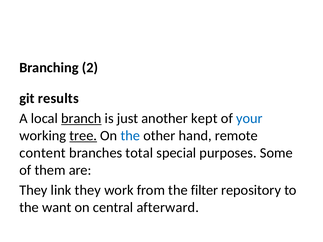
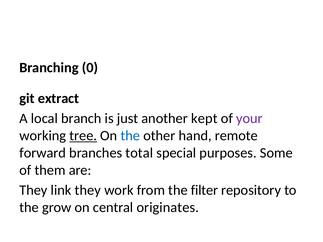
2: 2 -> 0 (90, 68)
results: results -> extract (58, 98)
branch underline: present -> none (81, 119)
your colour: blue -> purple (249, 119)
content: content -> forward (43, 153)
want: want -> grow (57, 208)
afterward: afterward -> originates (168, 208)
